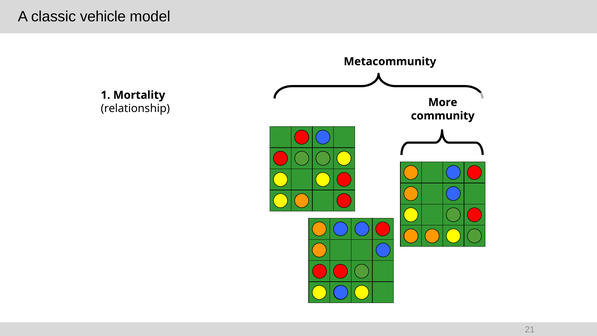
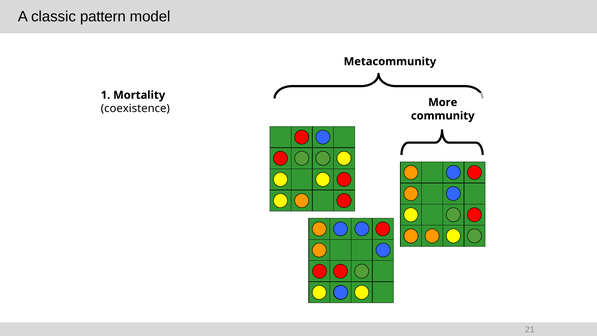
vehicle: vehicle -> pattern (103, 17)
relationship: relationship -> coexistence (135, 108)
